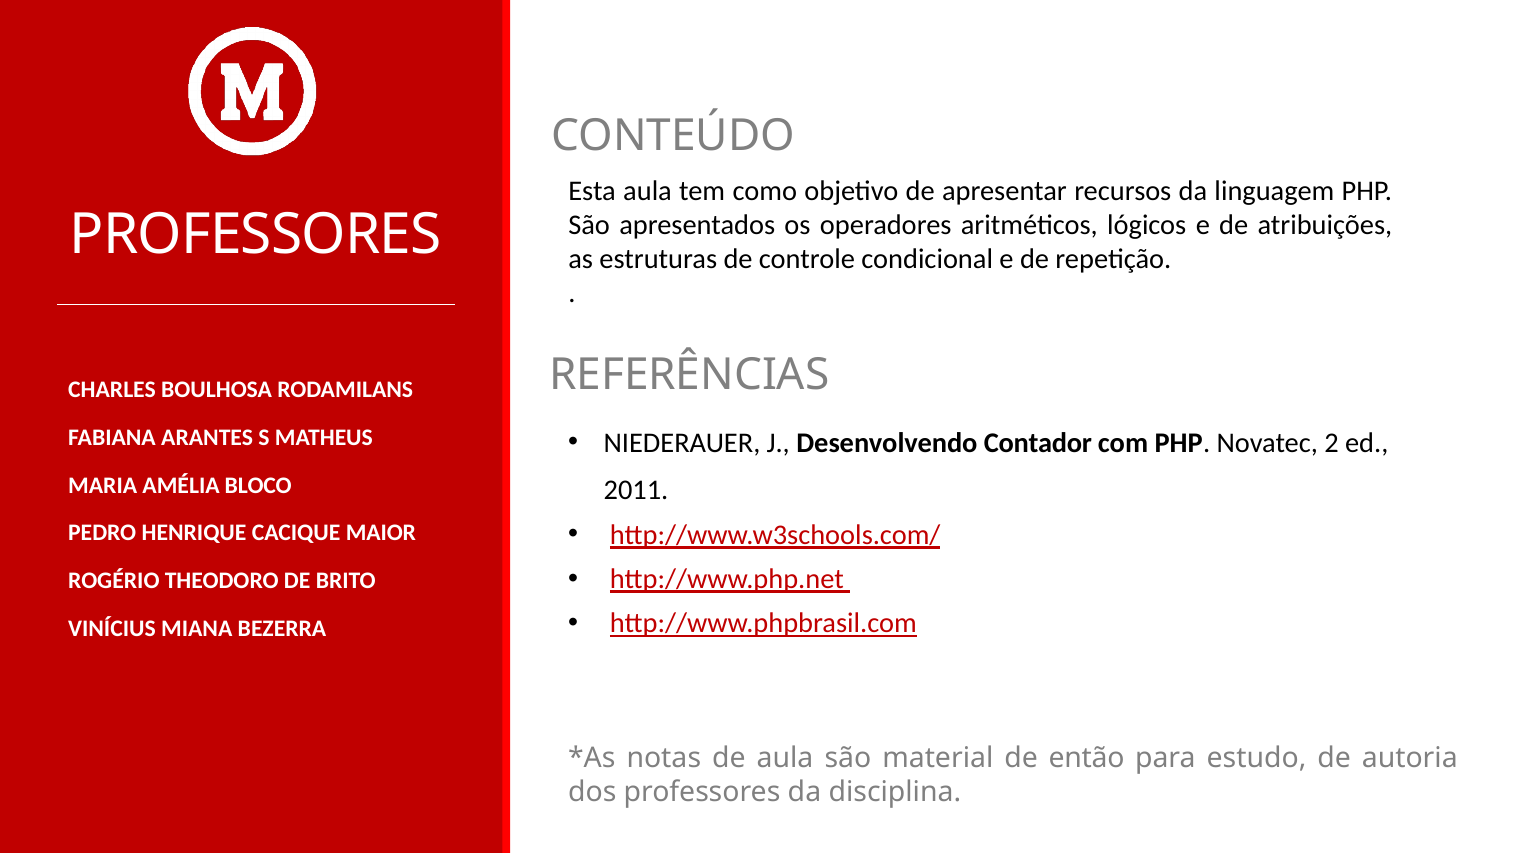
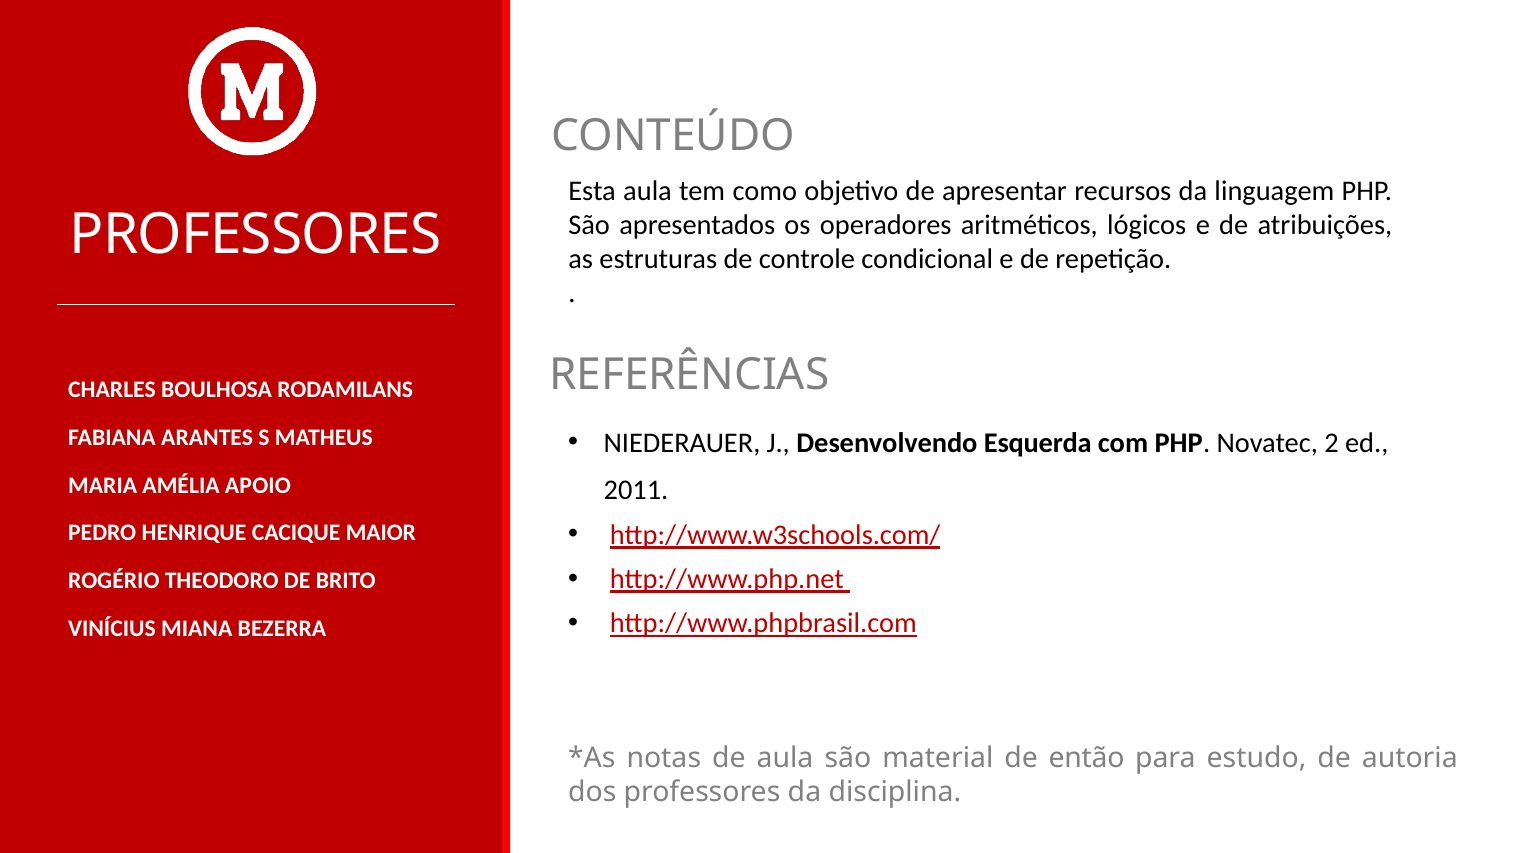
Contador: Contador -> Esquerda (1038, 443)
BLOCO: BLOCO -> APOIO (258, 485)
